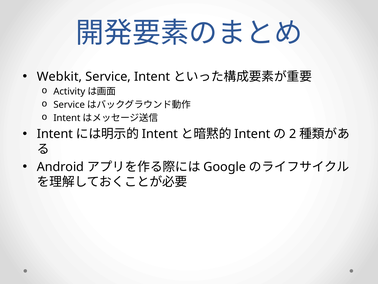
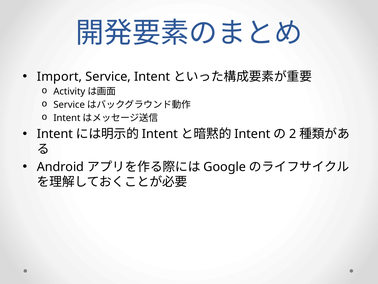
Webkit: Webkit -> Import (59, 76)
